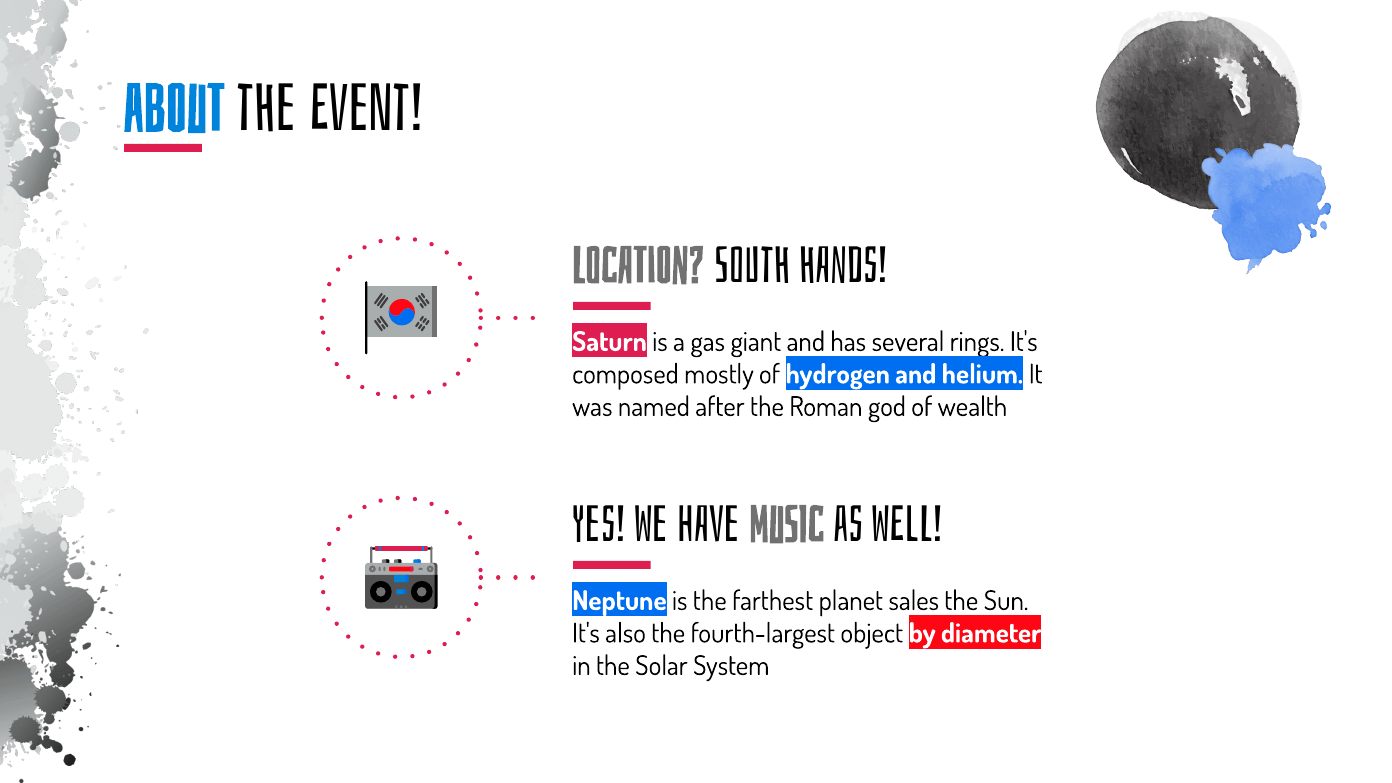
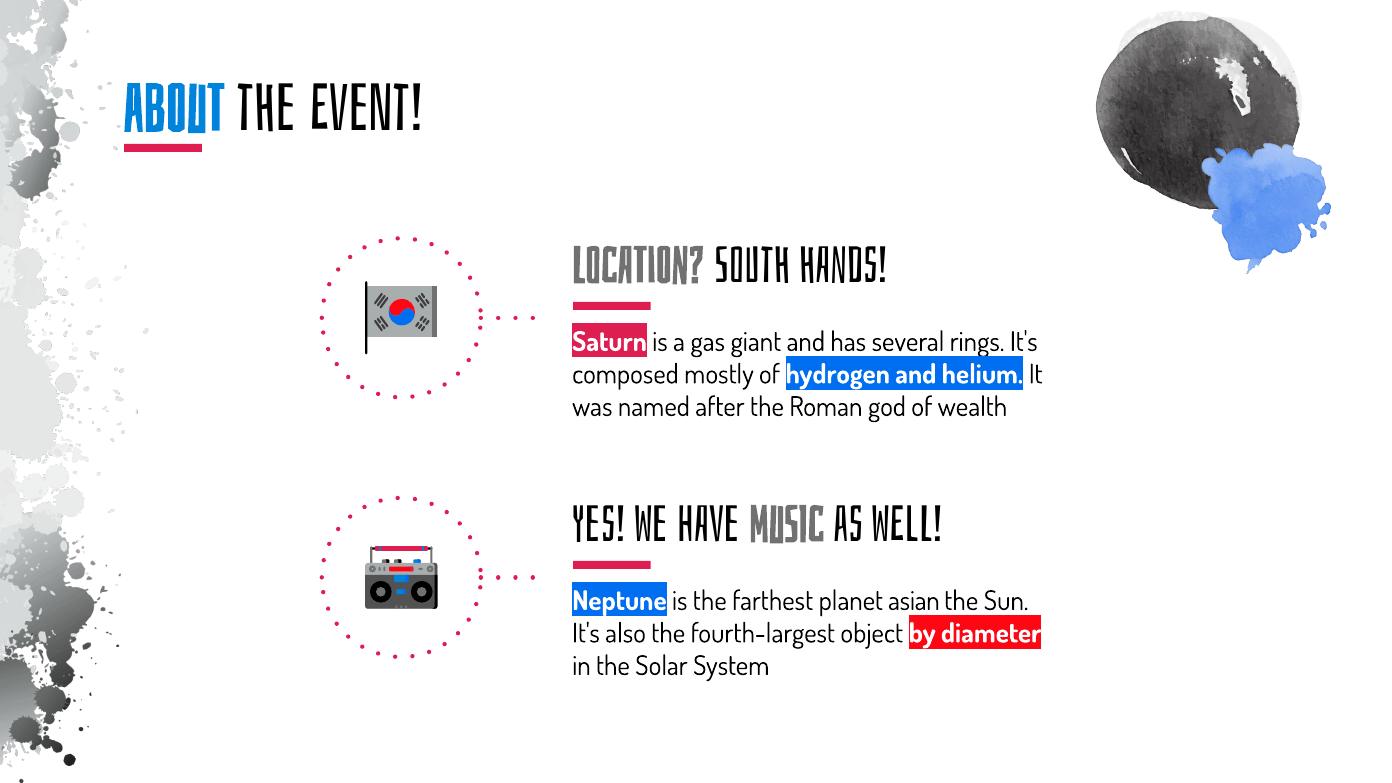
sales: sales -> asian (914, 601)
